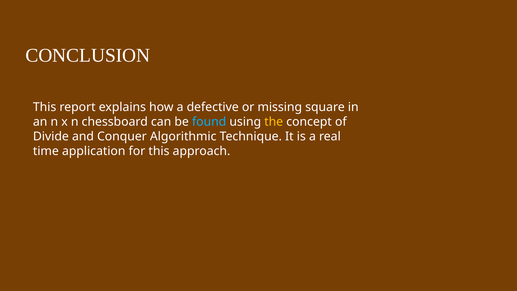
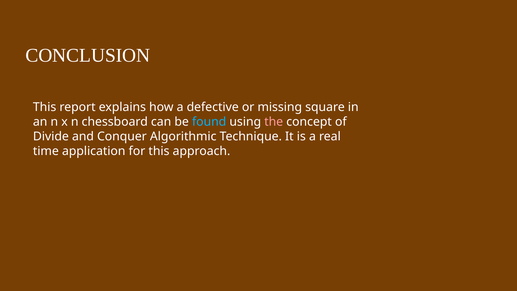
the colour: yellow -> pink (274, 122)
